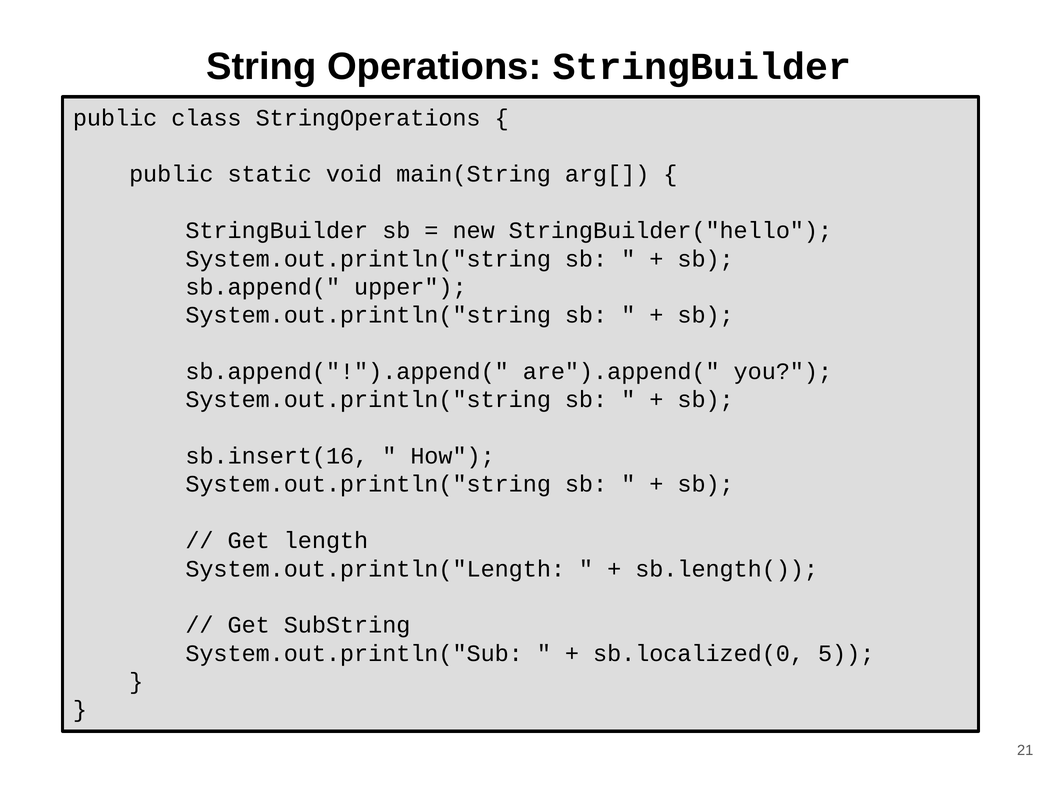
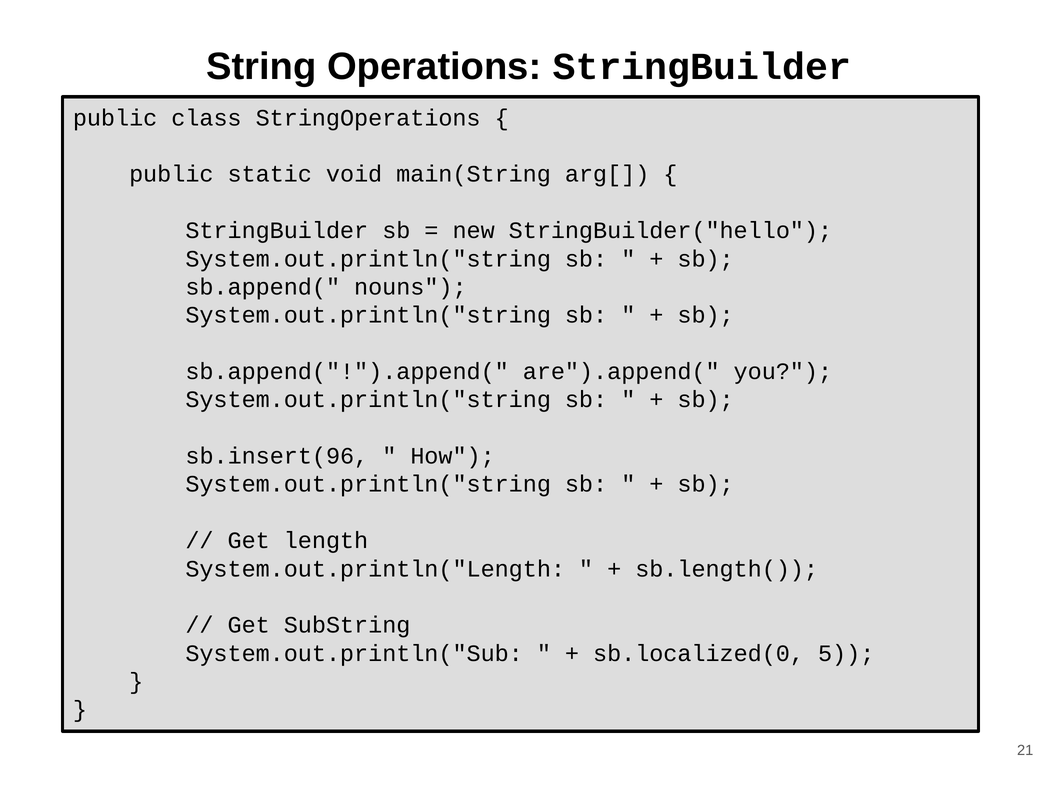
upper: upper -> nouns (410, 287)
sb.insert(16: sb.insert(16 -> sb.insert(96 (277, 456)
